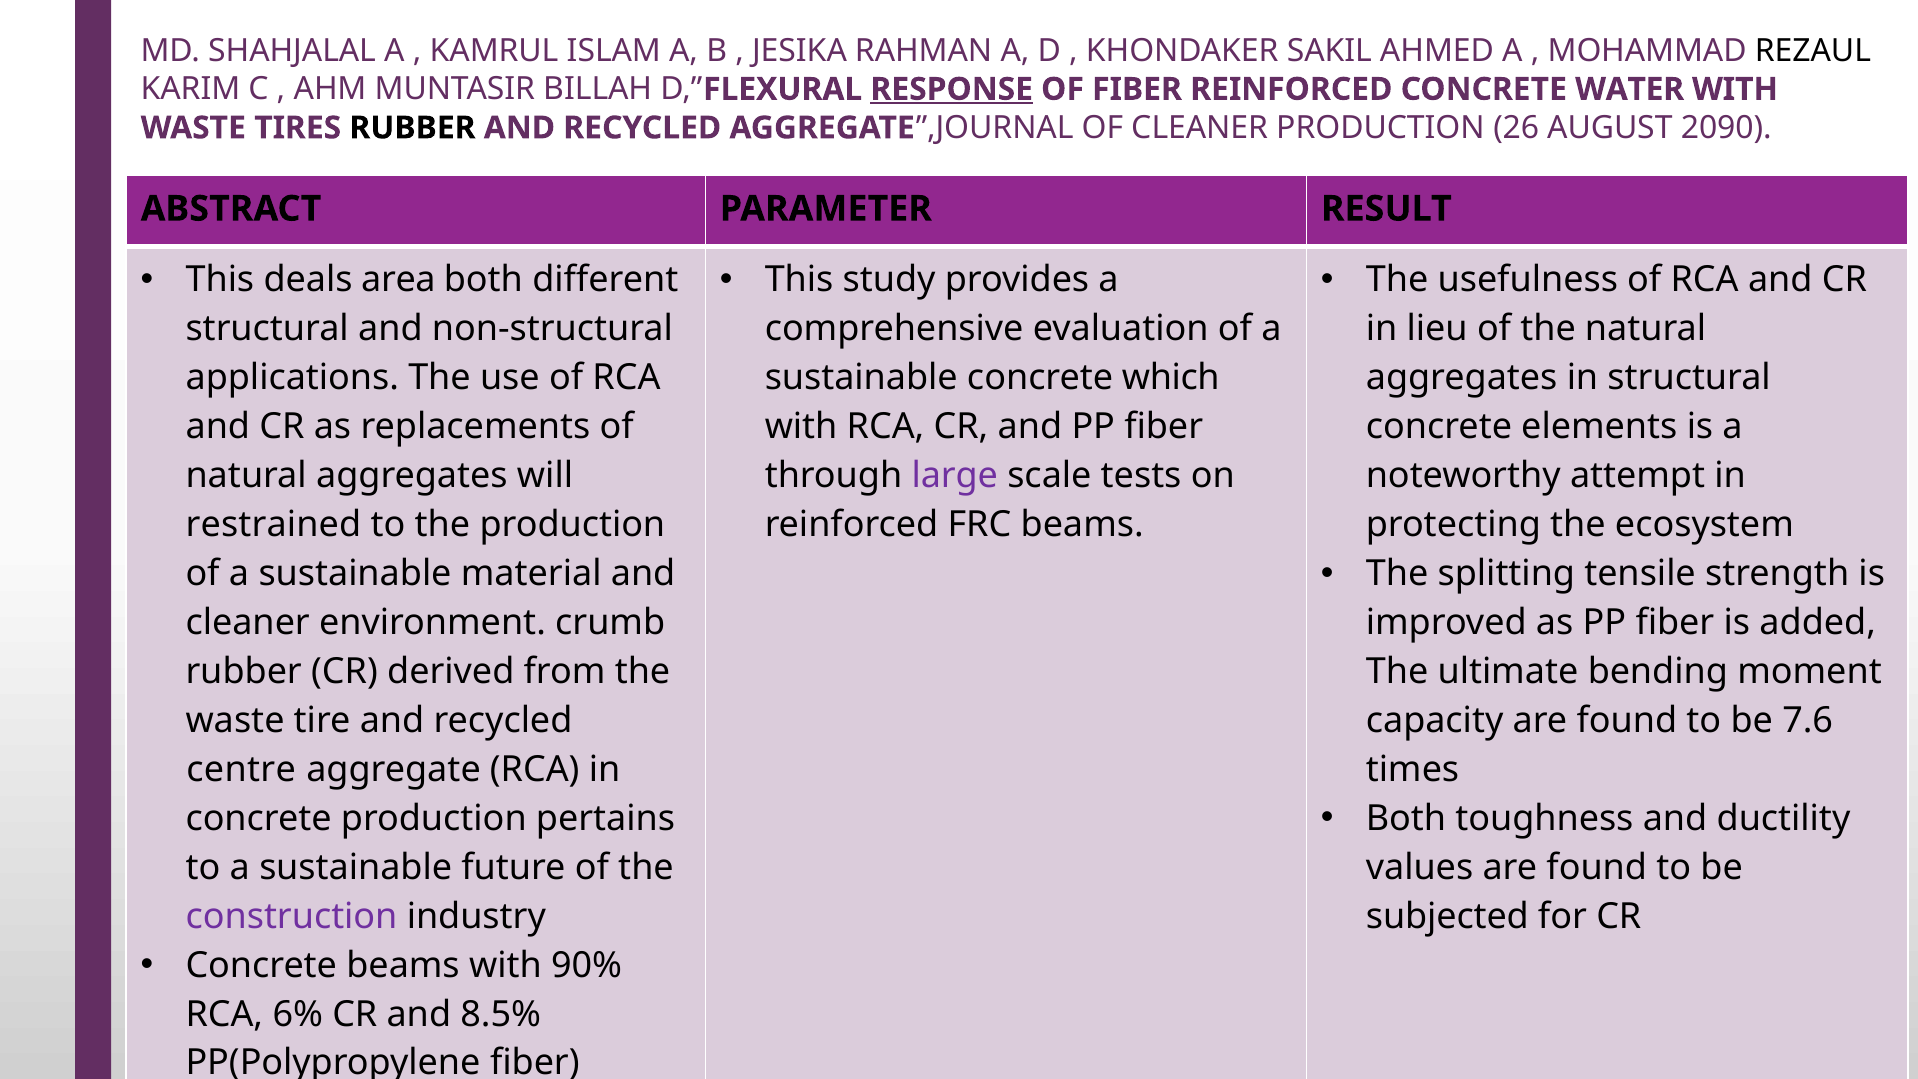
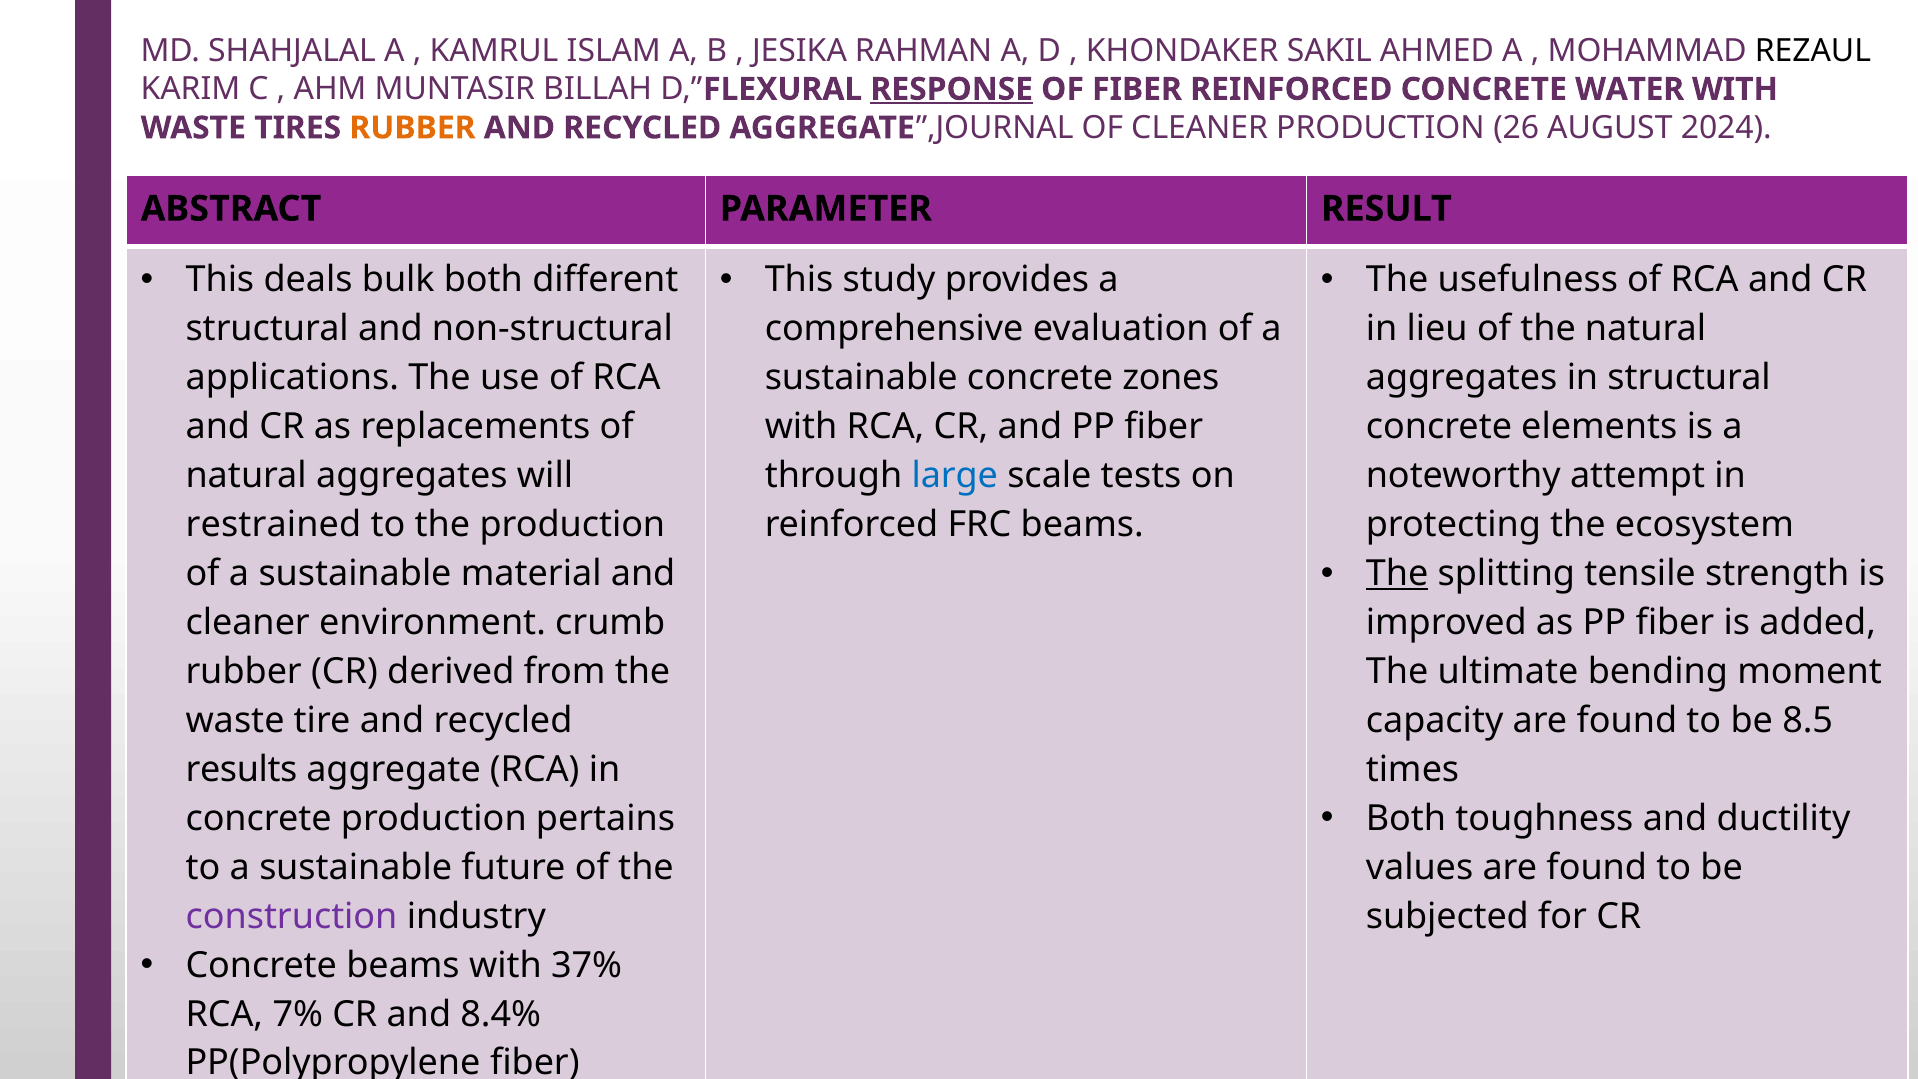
RUBBER colour: black -> orange (412, 128)
2090: 2090 -> 2024 (1726, 128)
area: area -> bulk (398, 280)
which: which -> zones (1171, 378)
large colour: purple -> blue (955, 476)
The underline: none -> present (1397, 574)
7.6: 7.6 -> 8.5 (1808, 720)
centre: centre -> results (241, 769)
90%: 90% -> 37% (587, 965)
6%: 6% -> 7% (298, 1014)
8.5%: 8.5% -> 8.4% (501, 1014)
